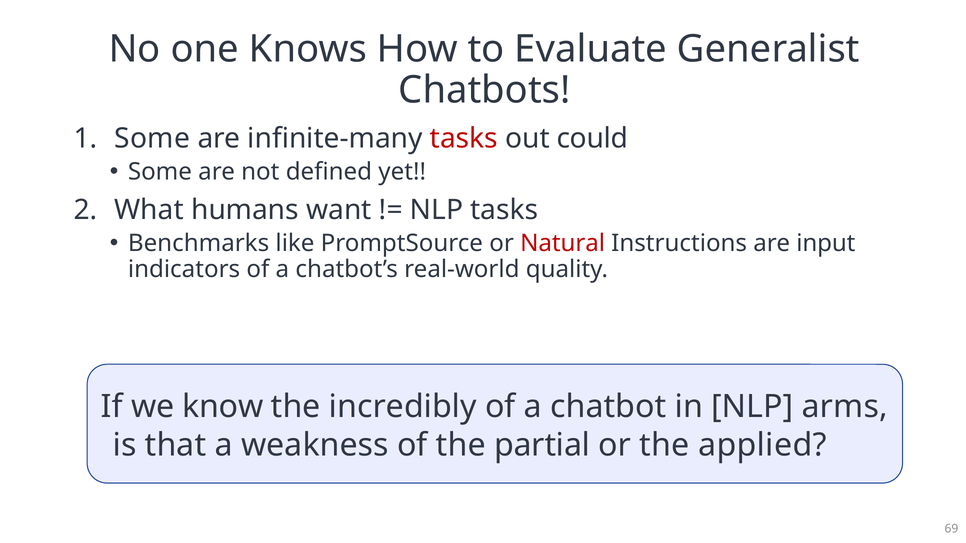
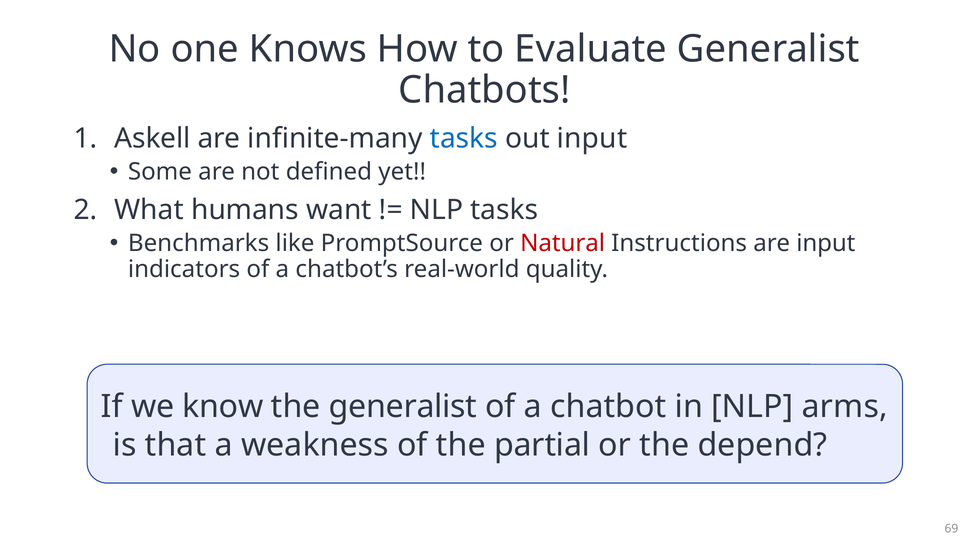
Some: Some -> Askell (152, 139)
tasks colour: red -> blue (464, 139)
out could: could -> input (592, 139)
the incredibly: incredibly -> generalist (403, 407)
applied: applied -> depend (763, 445)
